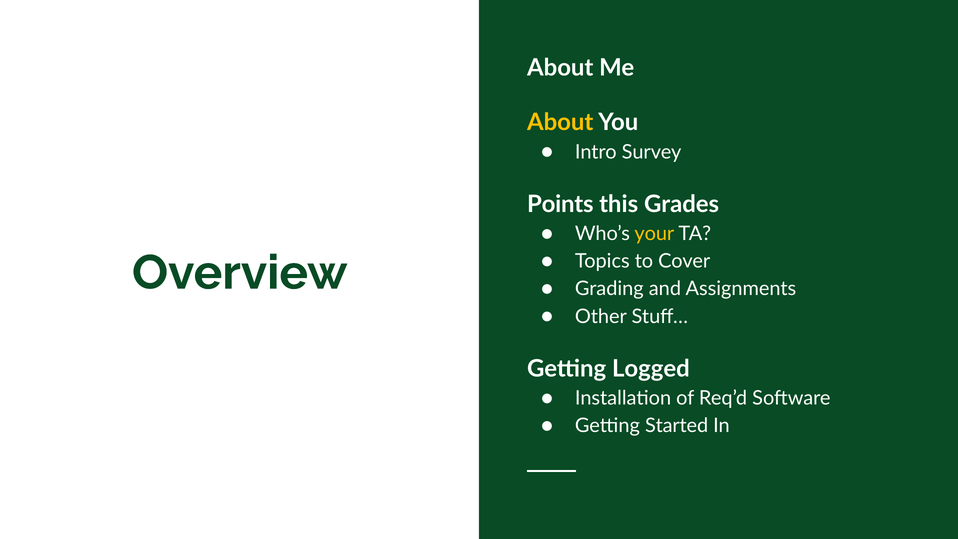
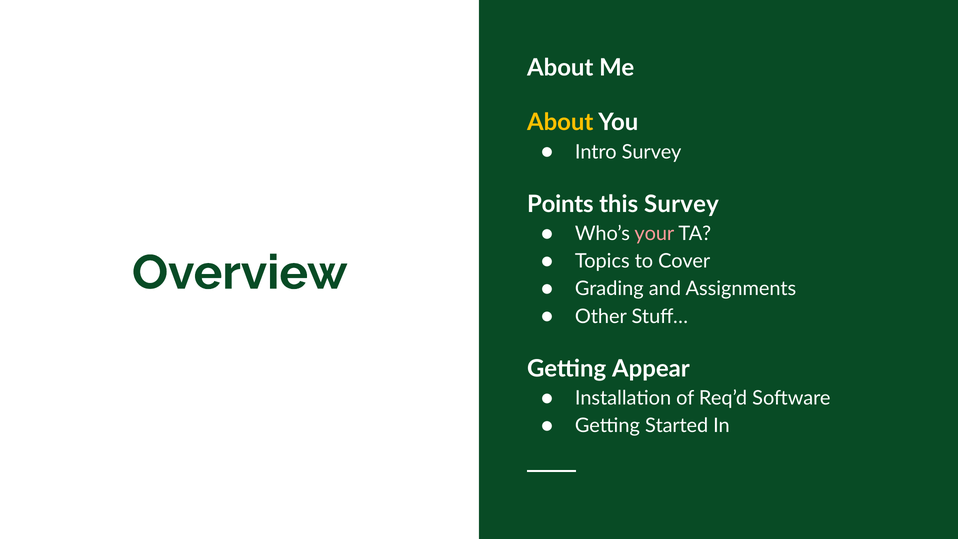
this Grades: Grades -> Survey (681, 204)
your colour: yellow -> pink (654, 234)
Logged: Logged -> Appear (651, 369)
